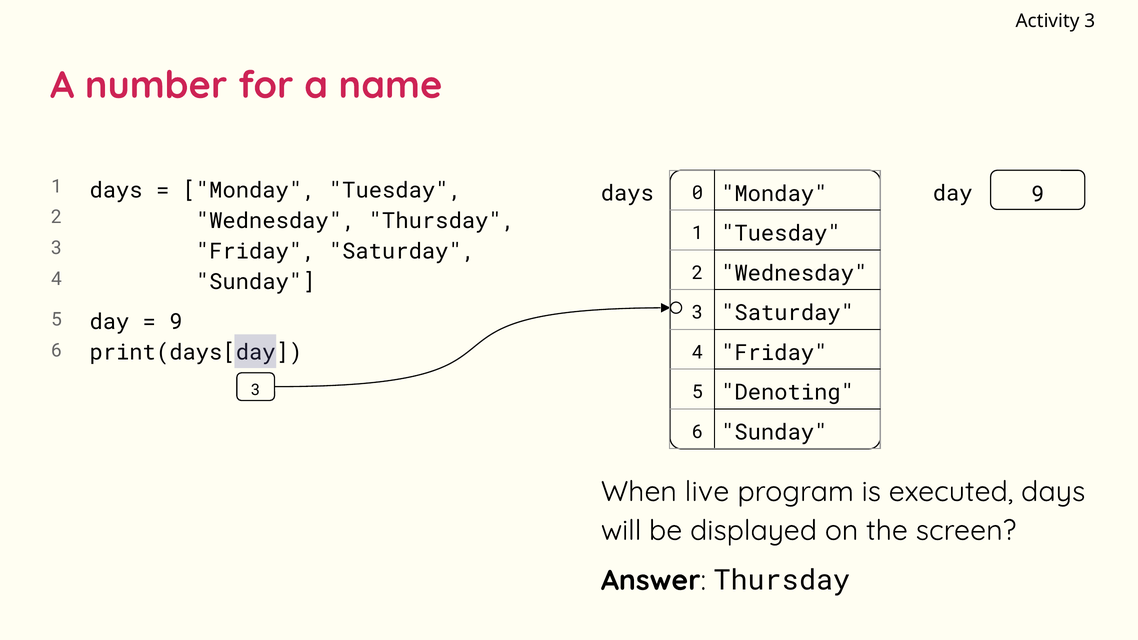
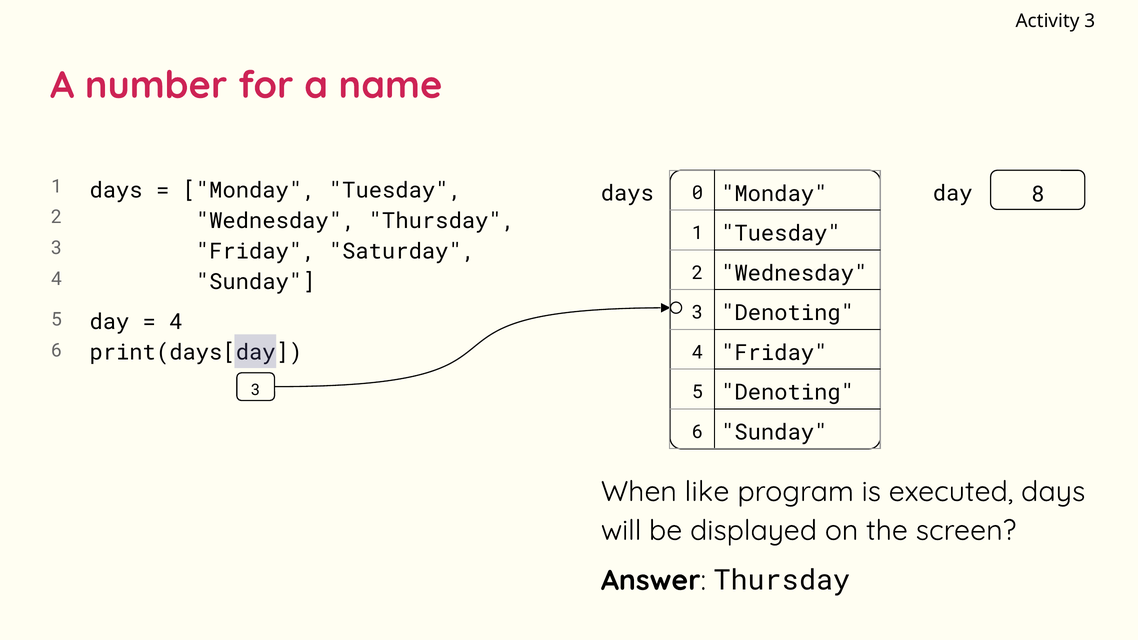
days 9: 9 -> 8 (1038, 194)
3 Saturday: Saturday -> Denoting (788, 313)
9: 9 -> 4 (176, 322)
live: live -> like (707, 492)
